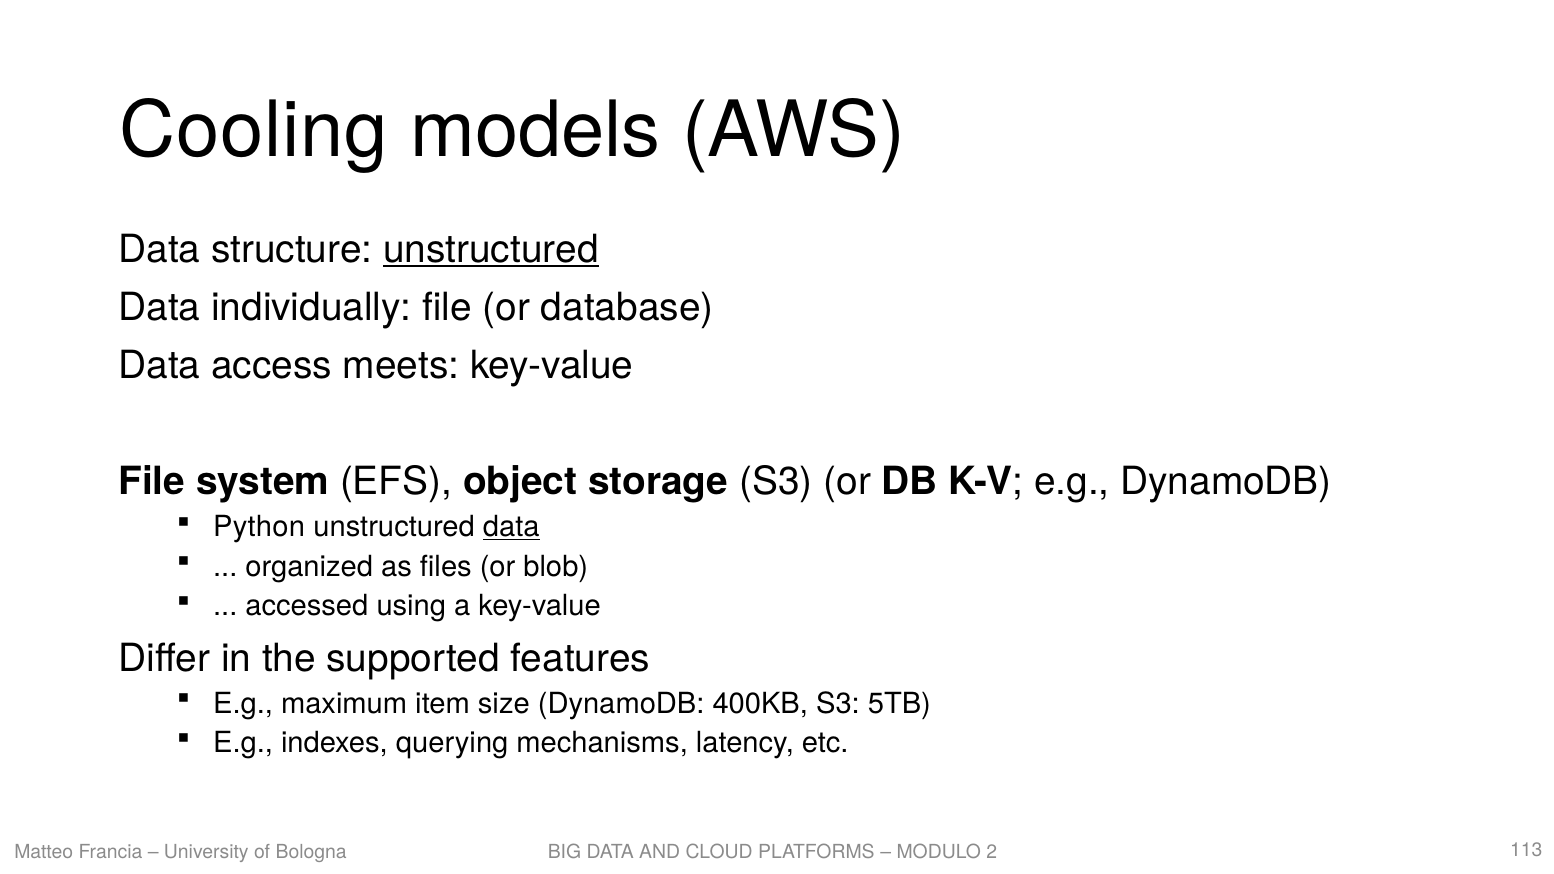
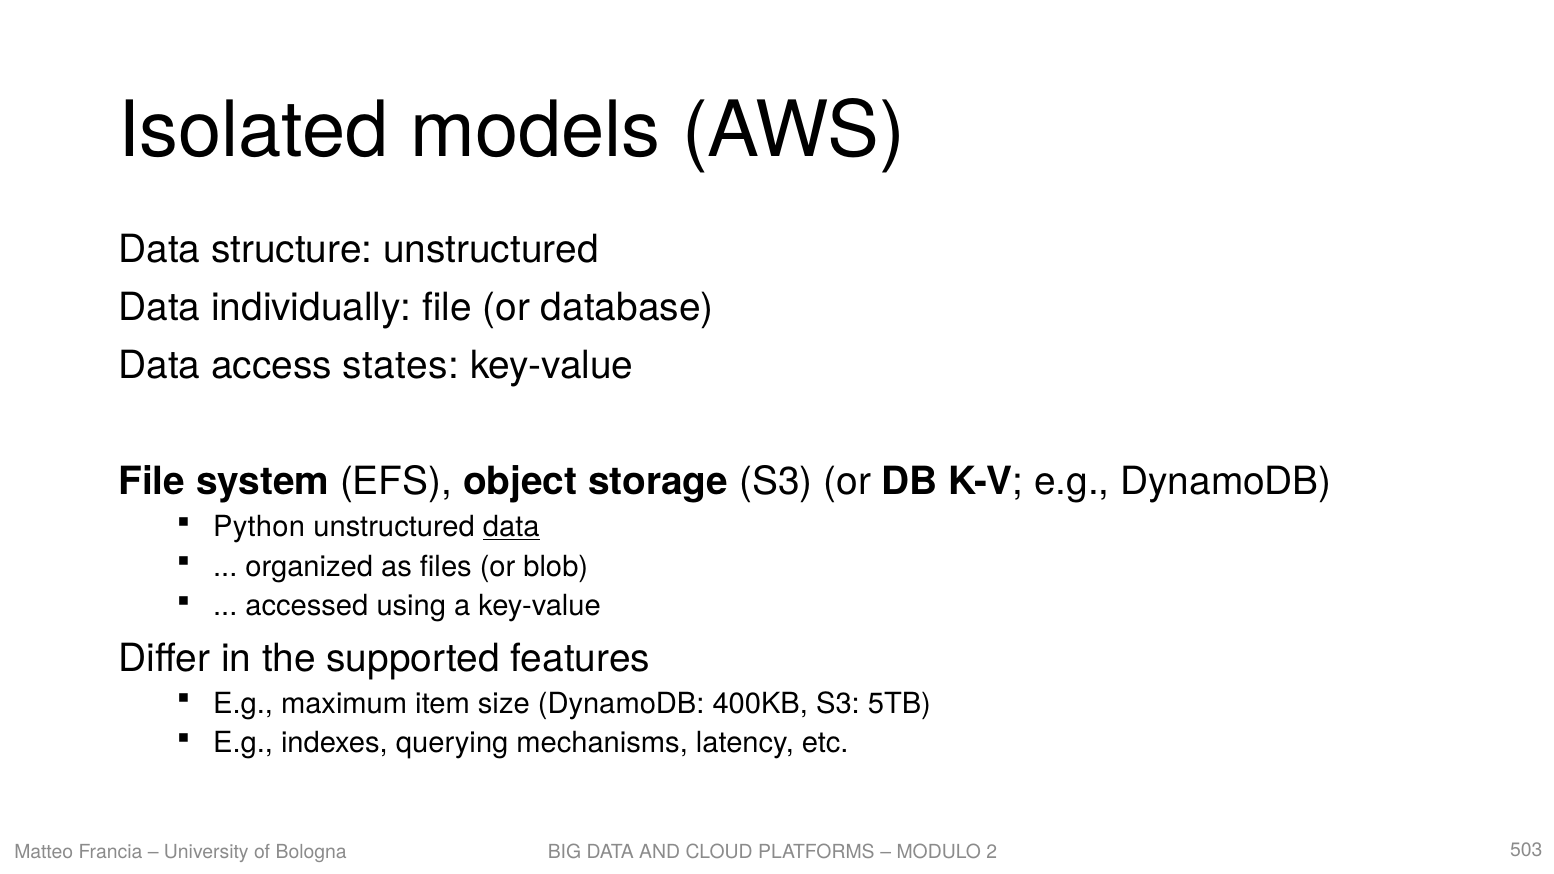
Cooling: Cooling -> Isolated (254, 131)
unstructured underline: present -> none (491, 250)
meets: meets -> states (401, 366)
113: 113 -> 503 (1526, 850)
